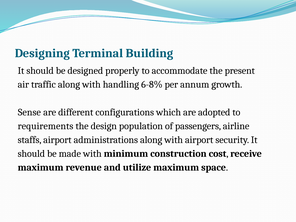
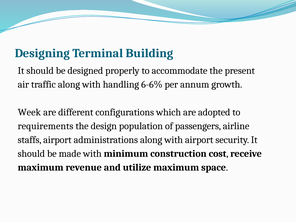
6-8%: 6-8% -> 6-6% (152, 85)
Sense: Sense -> Week (29, 112)
